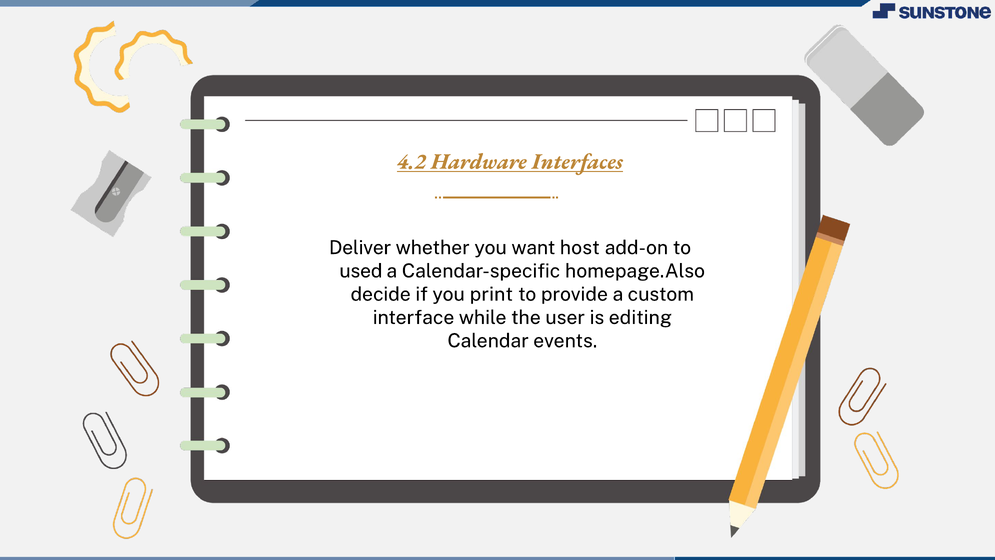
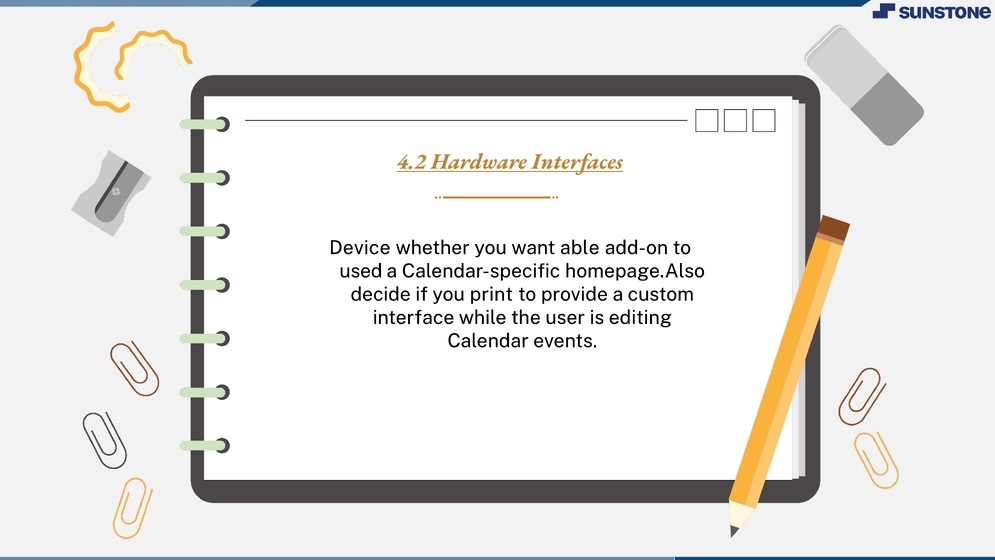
Deliver: Deliver -> Device (360, 248)
host: host -> able (580, 248)
